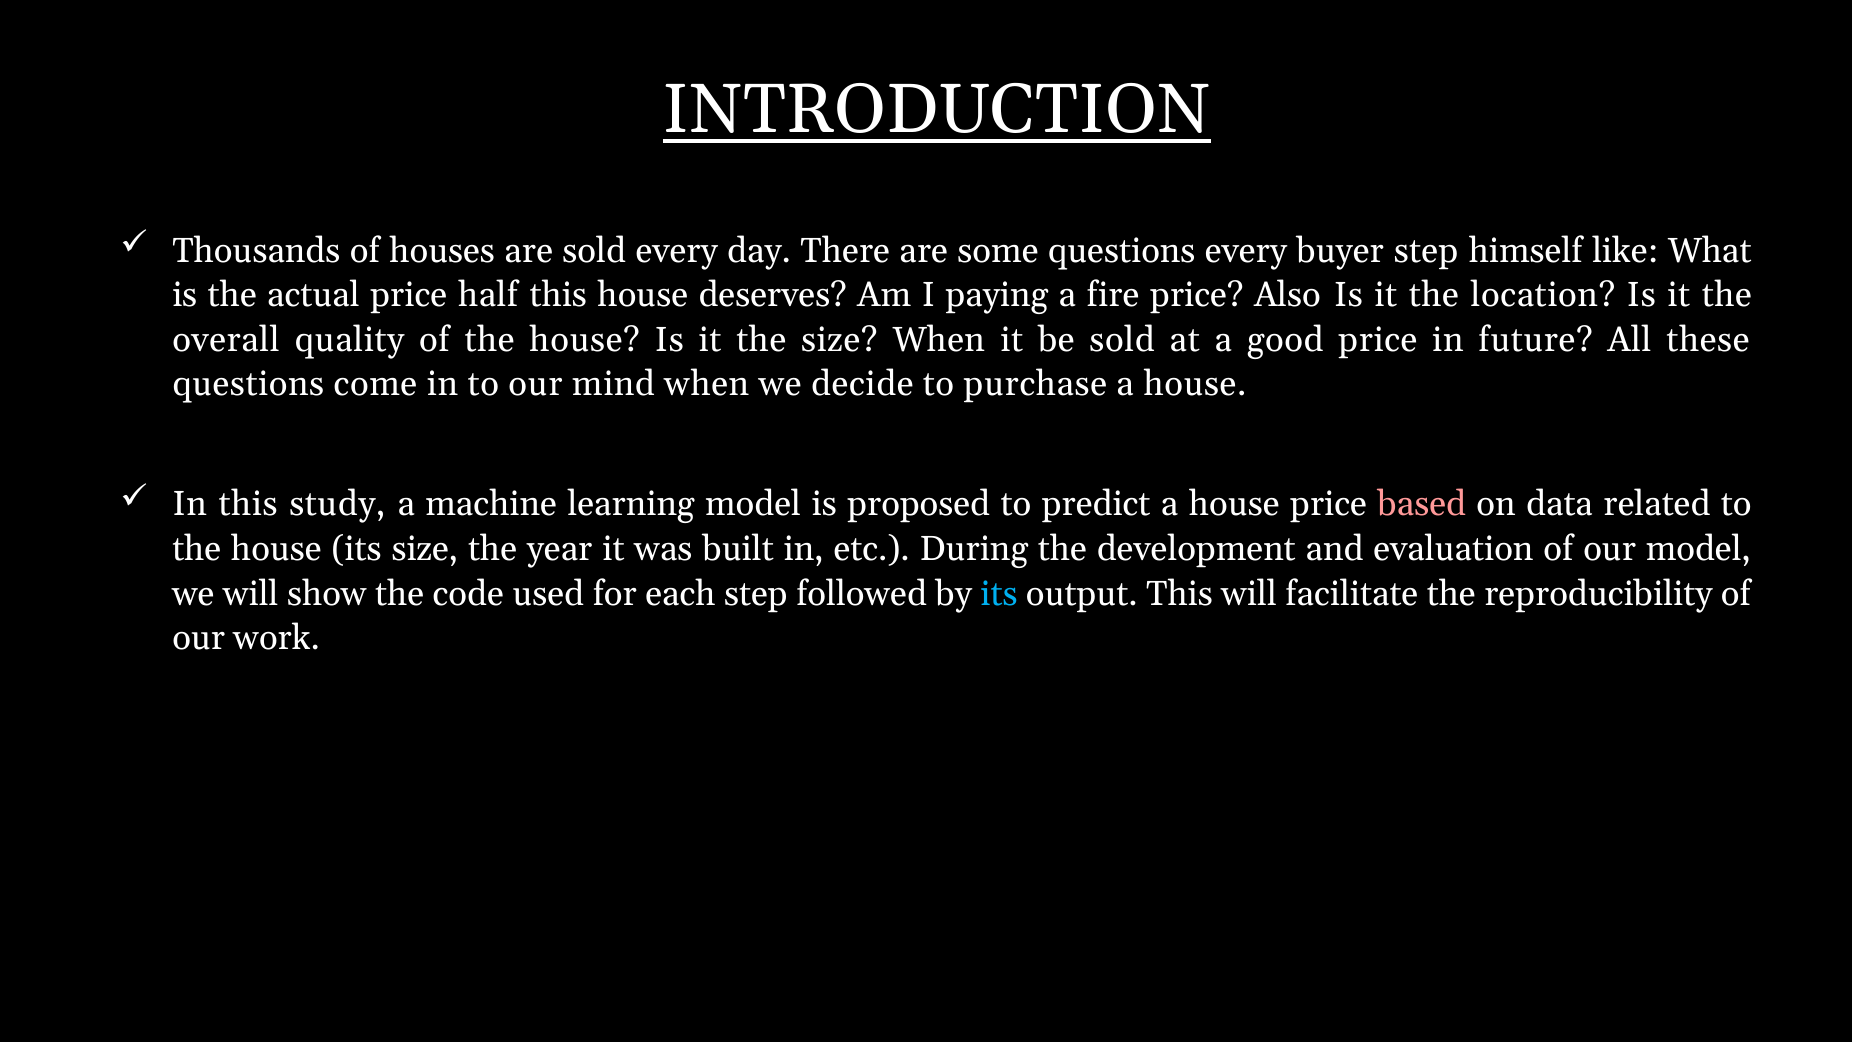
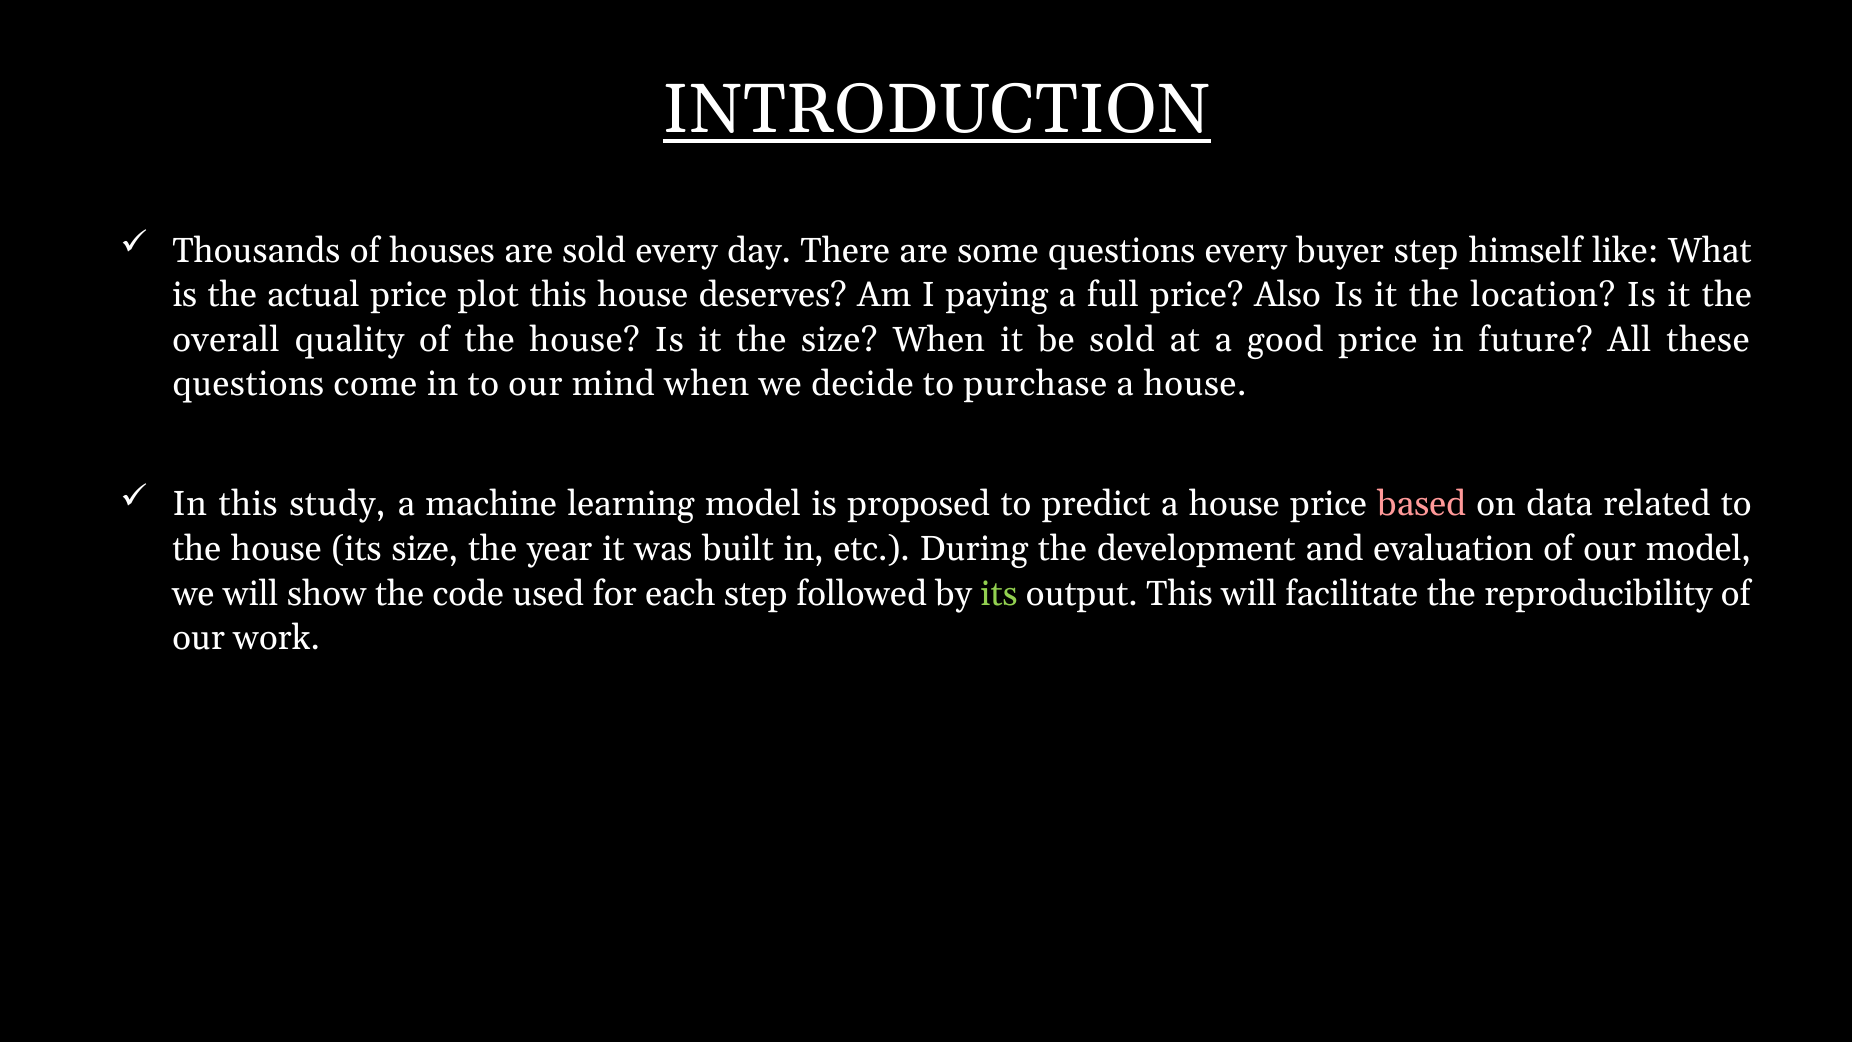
half: half -> plot (488, 295)
fire: fire -> full (1113, 295)
its colour: light blue -> light green (999, 593)
